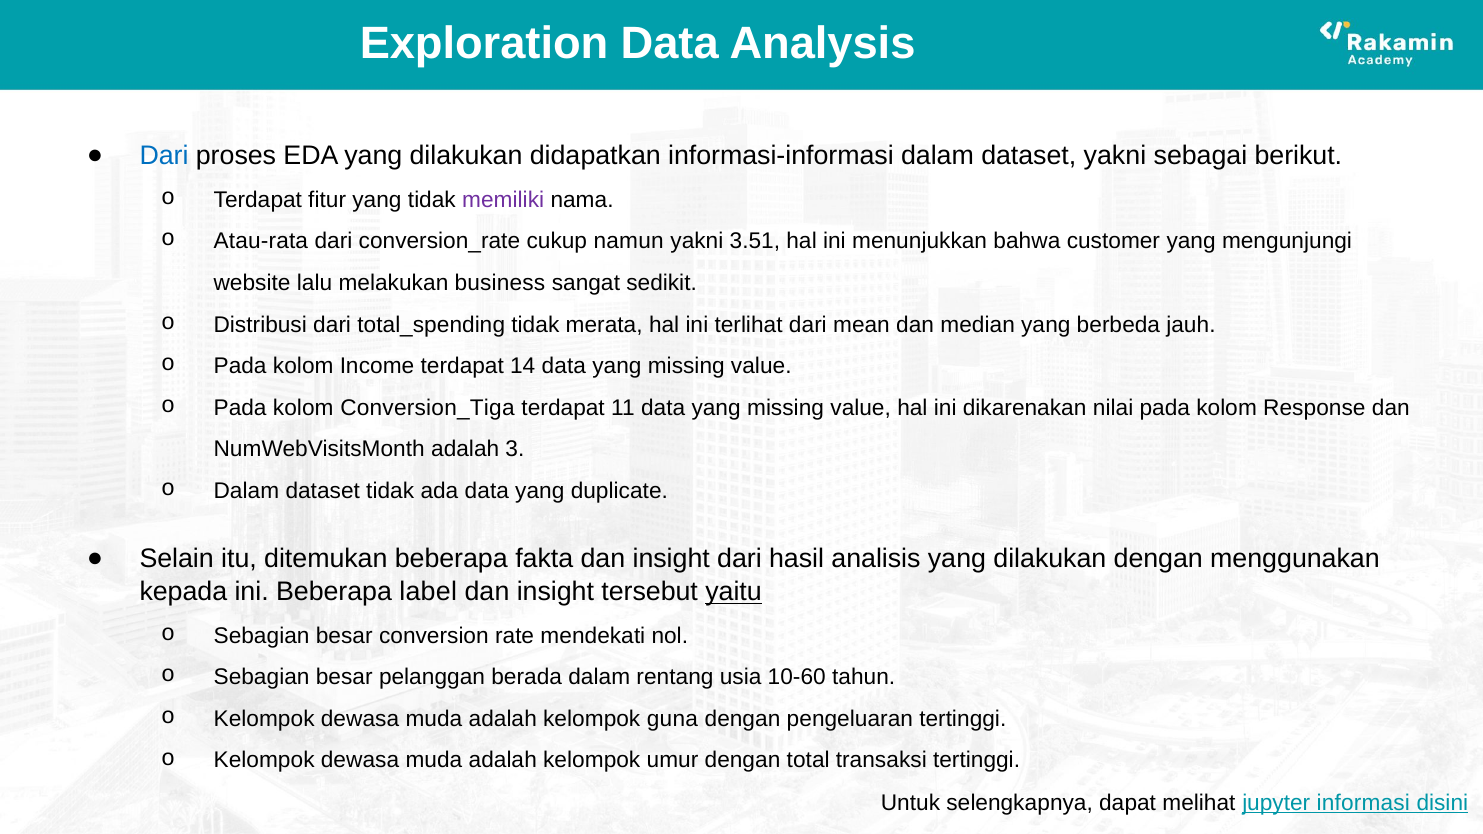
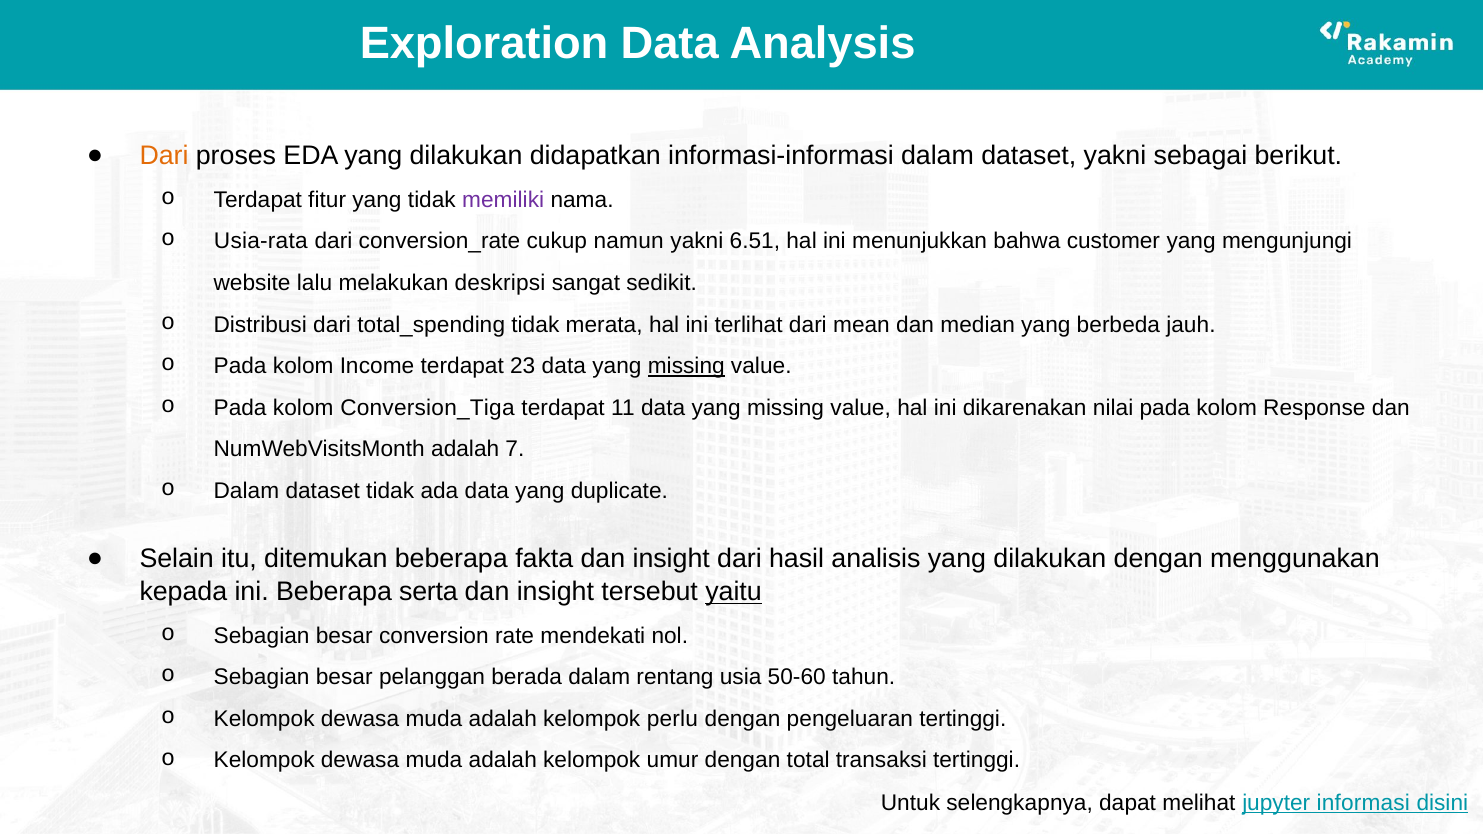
Dari colour: blue -> orange (164, 156)
Atau-rata: Atau-rata -> Usia-rata (261, 241)
3.51: 3.51 -> 6.51 (755, 241)
business: business -> deskripsi (500, 283)
14: 14 -> 23 (523, 366)
missing underline: none -> present (686, 366)
3: 3 -> 7 (515, 449)
label: label -> serta (428, 592)
10-60: 10-60 -> 50-60 (797, 678)
guna: guna -> perlu (672, 719)
